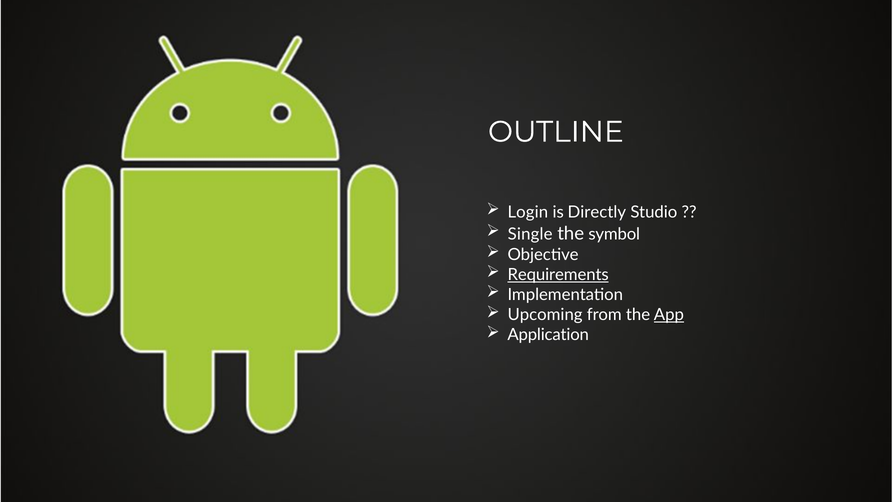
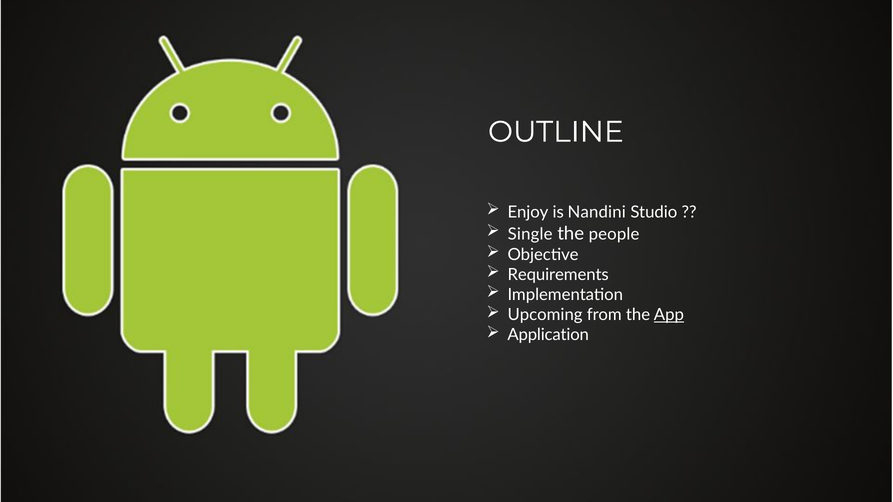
Login: Login -> Enjoy (528, 212)
Directly: Directly -> Nandini (597, 212)
symbol: symbol -> people (614, 234)
Requirements underline: present -> none (558, 275)
